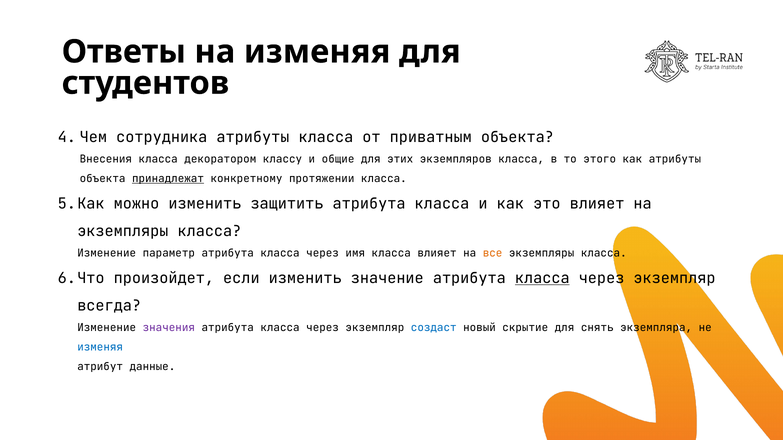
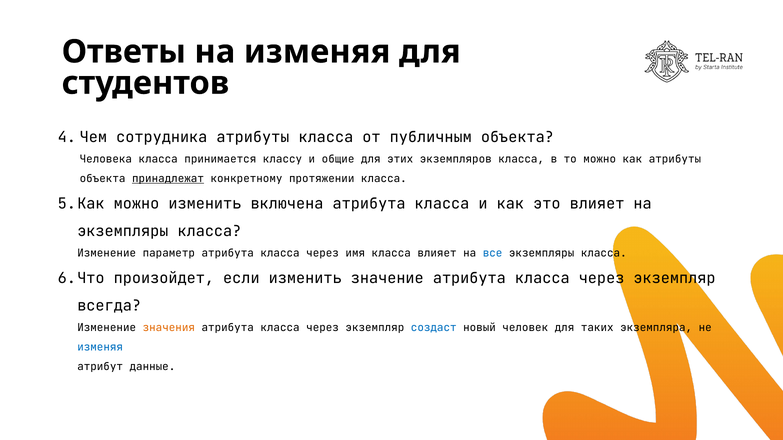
приватным: приватным -> публичным (431, 137)
Внесения: Внесения -> Человека (106, 159)
декоратором: декоратором -> принимается (220, 159)
то этого: этого -> можно (600, 159)
защитить: защитить -> включена (287, 204)
все colour: orange -> blue (493, 253)
класса underline: present -> none (542, 278)
значения colour: purple -> orange (169, 328)
скрытие: скрытие -> человек (525, 328)
снять: снять -> таких (597, 328)
